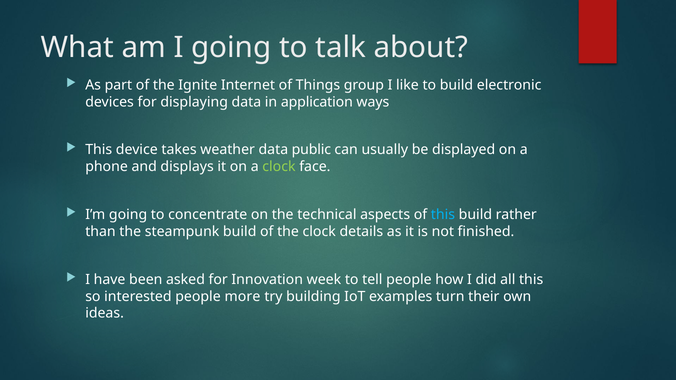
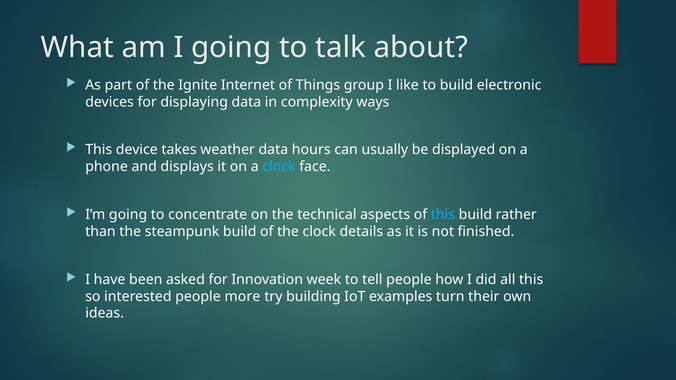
application: application -> complexity (317, 102)
public: public -> hours (311, 150)
clock colour: light green -> light blue (279, 167)
